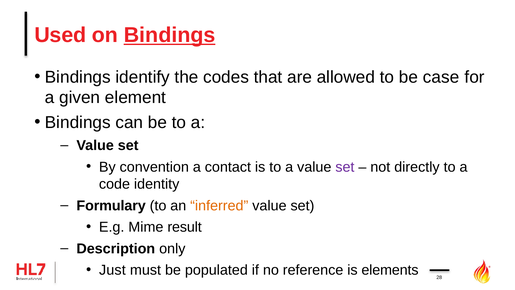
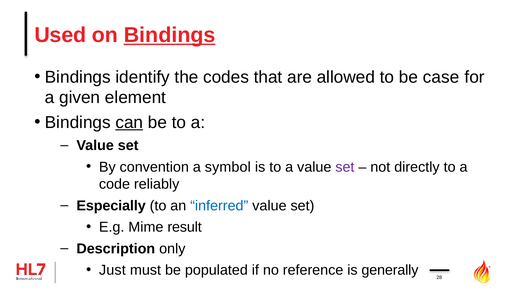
can underline: none -> present (129, 122)
contact: contact -> symbol (228, 167)
identity: identity -> reliably (157, 184)
Formulary: Formulary -> Especially (111, 206)
inferred colour: orange -> blue (219, 206)
elements: elements -> generally (390, 270)
